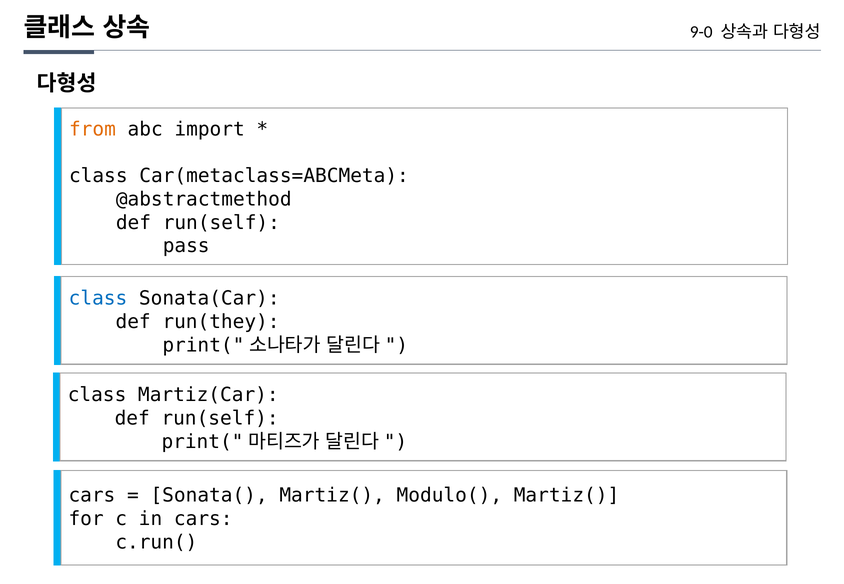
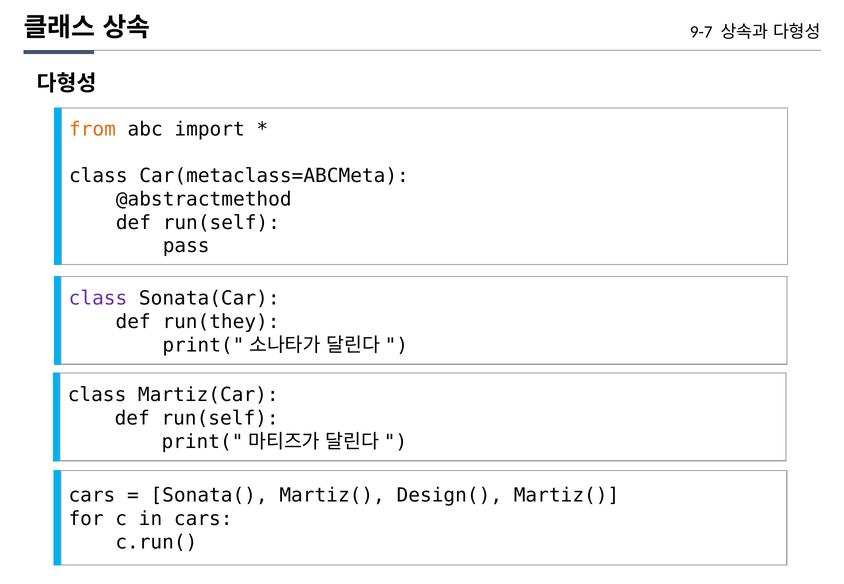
9-0: 9-0 -> 9-7 (701, 32)
class colour: blue -> purple (98, 299)
Modulo(: Modulo( -> Design( (449, 496)
